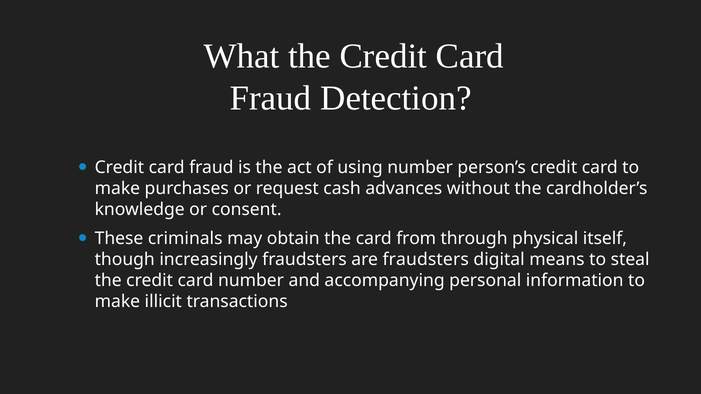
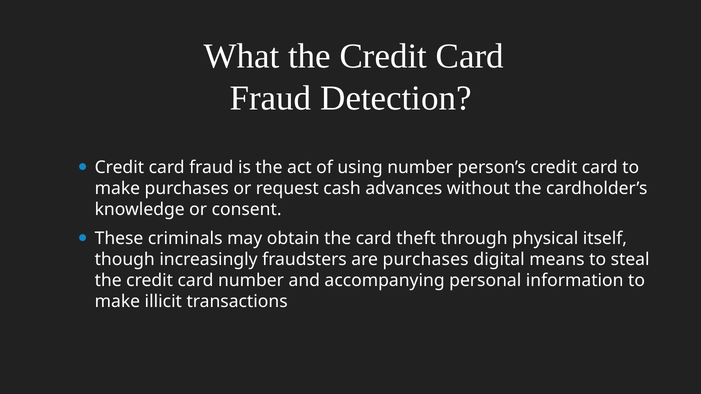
from: from -> theft (416, 239)
are fraudsters: fraudsters -> purchases (426, 260)
